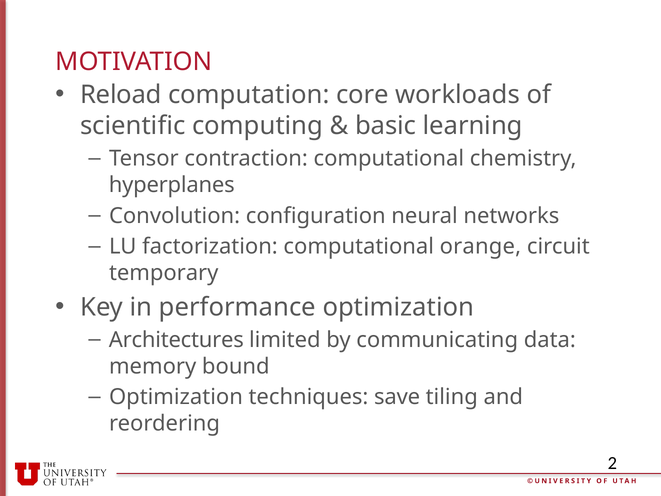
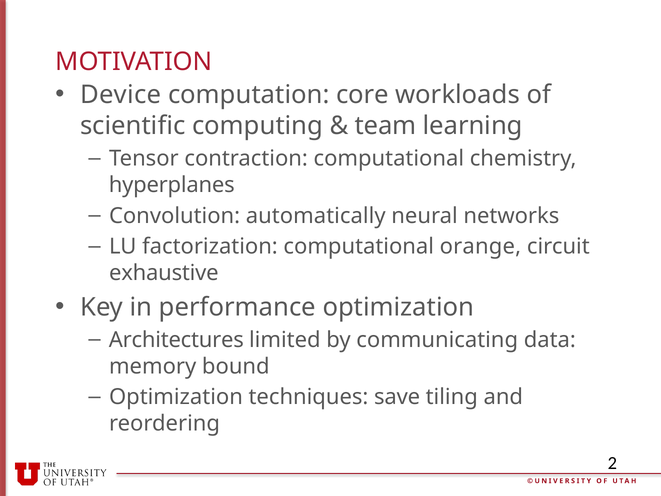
Reload: Reload -> Device (121, 95)
basic: basic -> team (386, 126)
configuration: configuration -> automatically (316, 216)
temporary: temporary -> exhaustive (164, 273)
